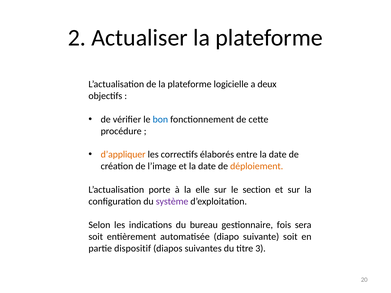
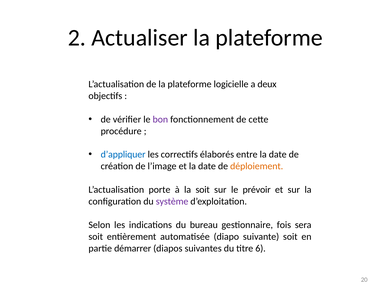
bon colour: blue -> purple (160, 119)
d’appliquer colour: orange -> blue (123, 155)
la elle: elle -> soit (203, 190)
section: section -> prévoir (257, 190)
dispositif: dispositif -> démarrer (133, 248)
3: 3 -> 6 (261, 248)
